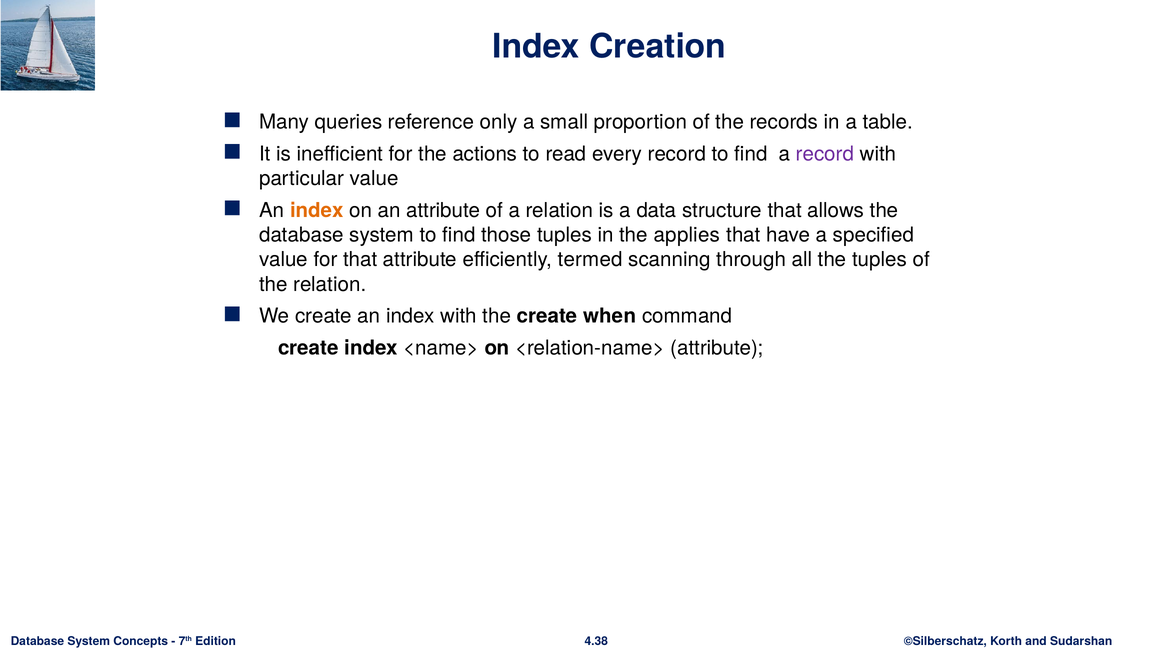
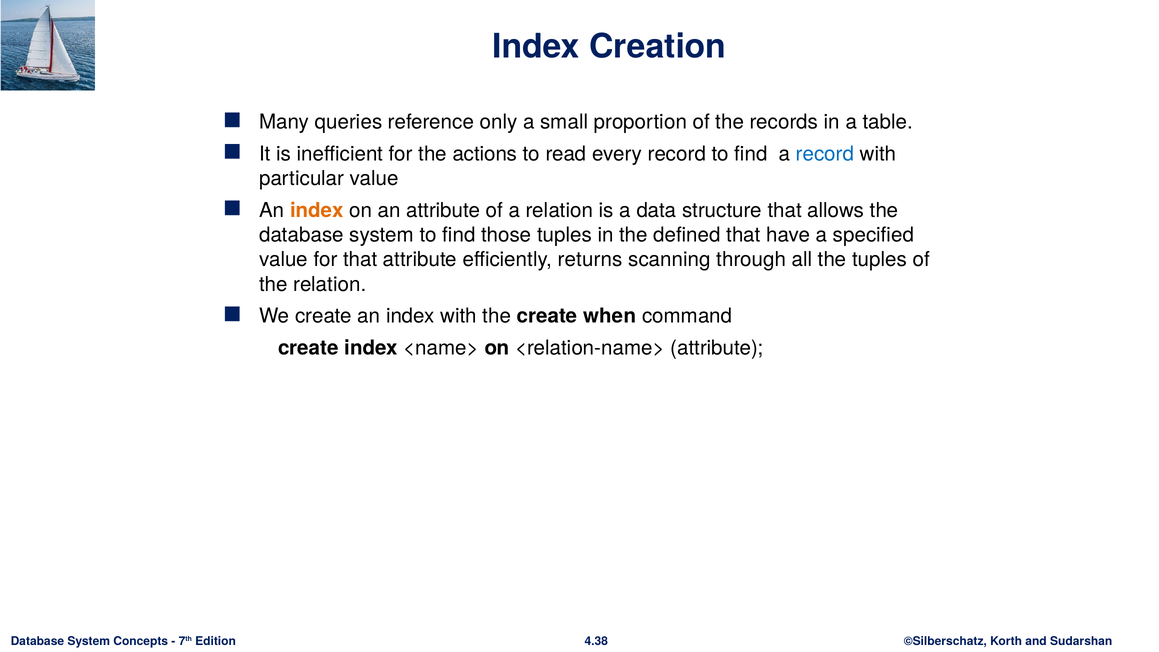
record colour: purple -> blue (825, 154)
applies: applies -> defined (687, 235)
termed: termed -> returns (590, 260)
